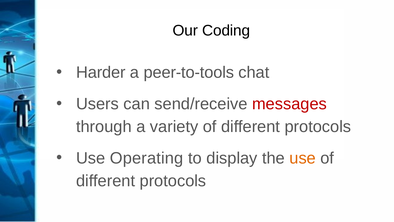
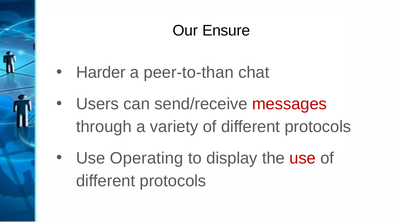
Coding: Coding -> Ensure (226, 31)
peer-to-tools: peer-to-tools -> peer-to-than (189, 72)
use colour: orange -> red (303, 158)
